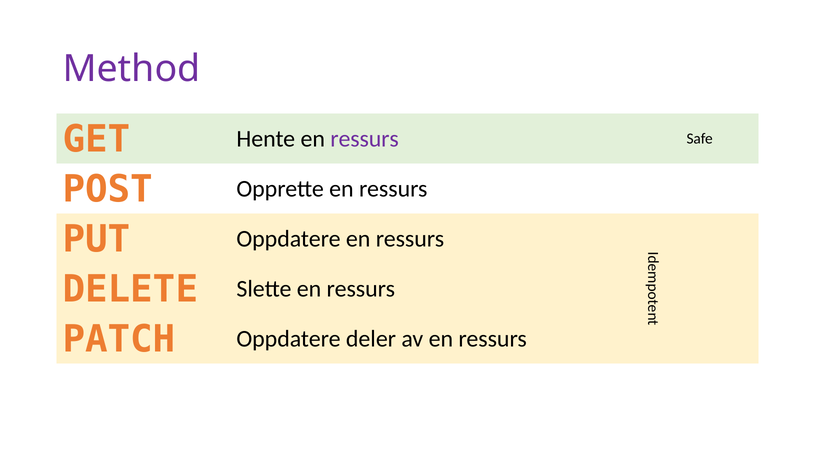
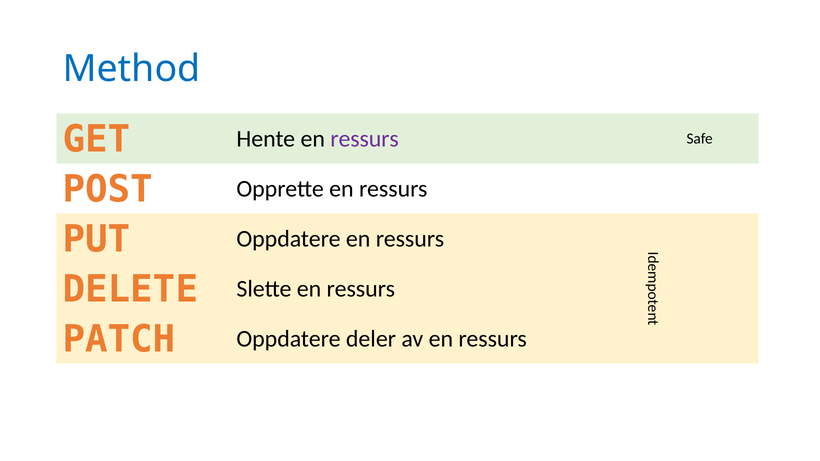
Method colour: purple -> blue (131, 69)
